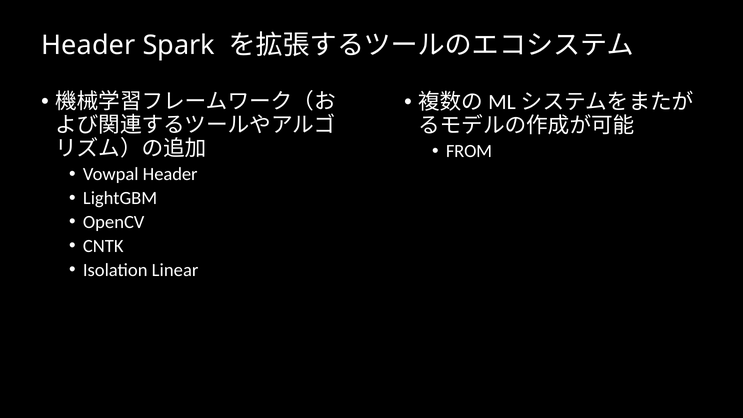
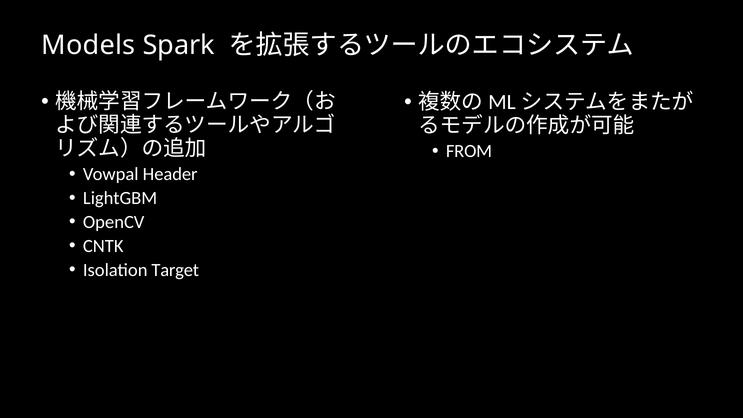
Header: Header -> Models (88, 45)
Linear: Linear -> Target (175, 270)
